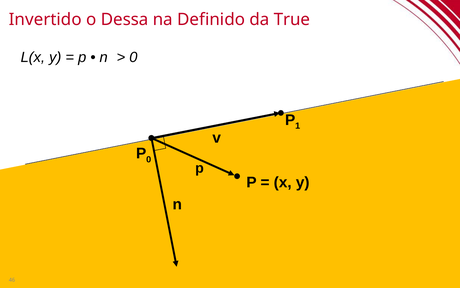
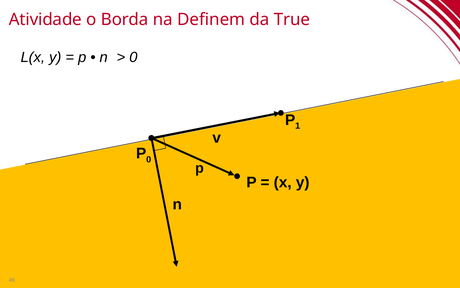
Invertido: Invertido -> Atividade (45, 19)
Dessa: Dessa -> Borda (125, 19)
Definido: Definido -> Definem (211, 19)
